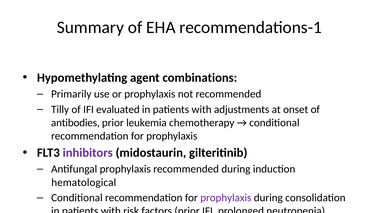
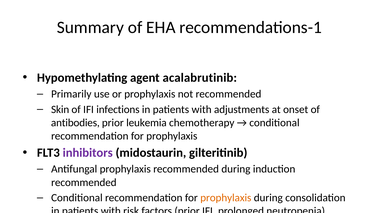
combinations: combinations -> acalabrutinib (200, 78)
Tilly: Tilly -> Skin (60, 110)
evaluated: evaluated -> infections (118, 110)
hematological: hematological -> recommended (84, 183)
prophylaxis colour: purple -> orange (226, 198)
